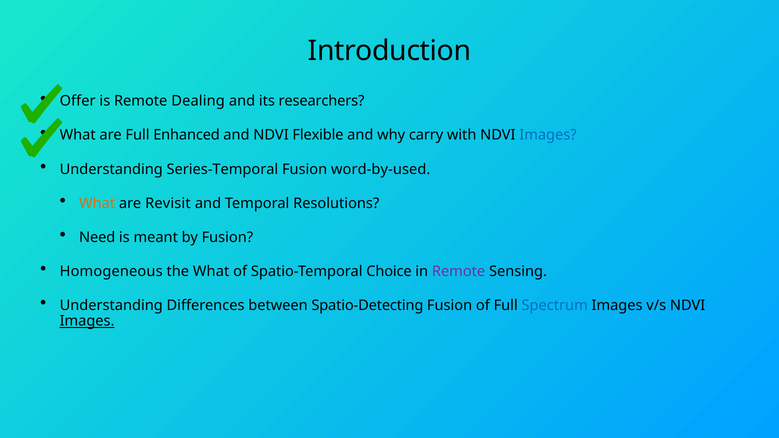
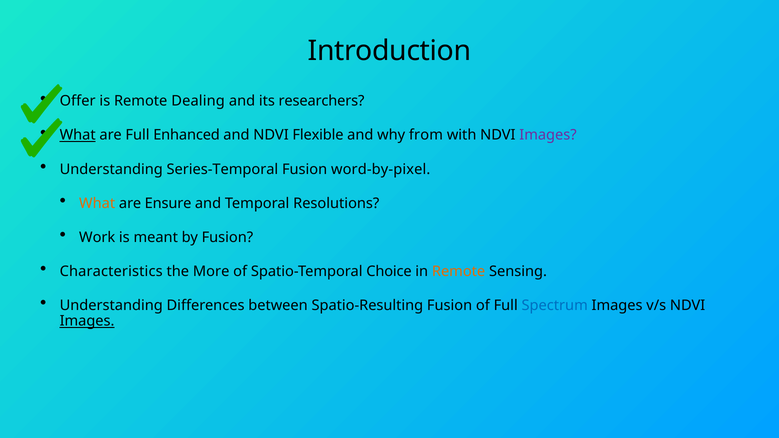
What underline: none -> present (78, 135)
carry: carry -> from (426, 135)
Images colour: blue -> purple (548, 135)
word-by-used: word-by-used -> word-by-pixel (381, 169)
Revisit: Revisit -> Ensure (168, 203)
Need: Need -> Work (97, 237)
Homogeneous: Homogeneous -> Characteristics (111, 271)
the What: What -> More (211, 271)
Remote colour: purple -> orange (459, 271)
Spatio-Detecting: Spatio-Detecting -> Spatio-Resulting (367, 305)
